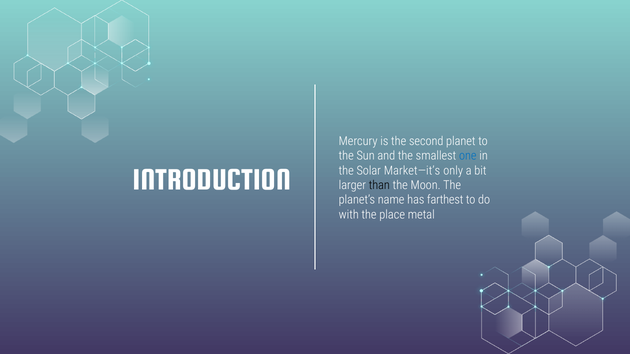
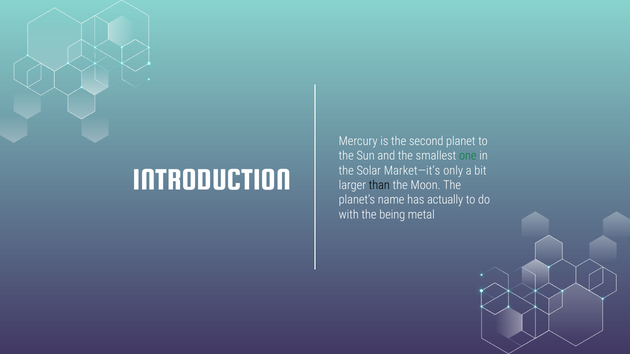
one colour: blue -> green (468, 156)
farthest: farthest -> actually (445, 200)
place: place -> being (392, 215)
